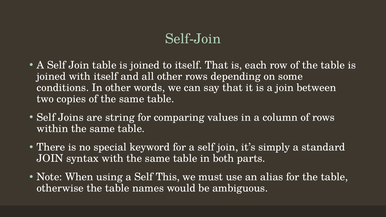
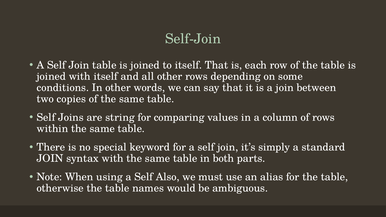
This: This -> Also (168, 177)
